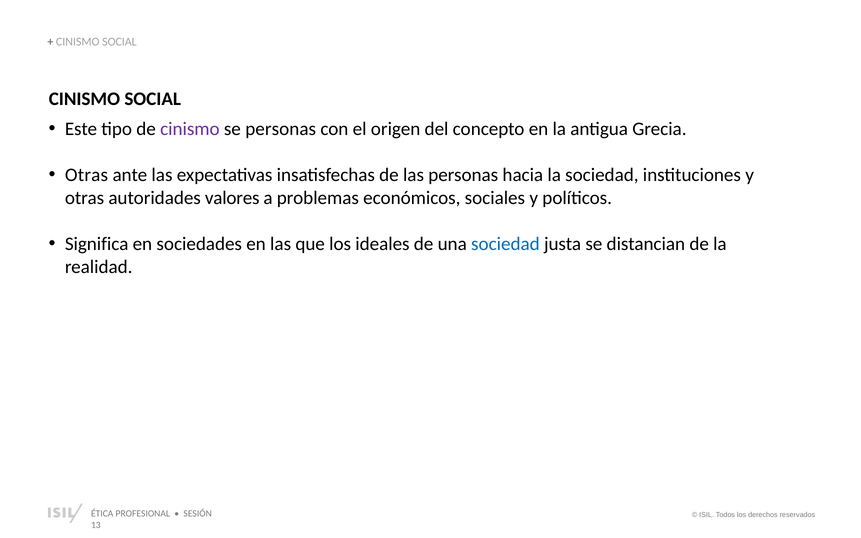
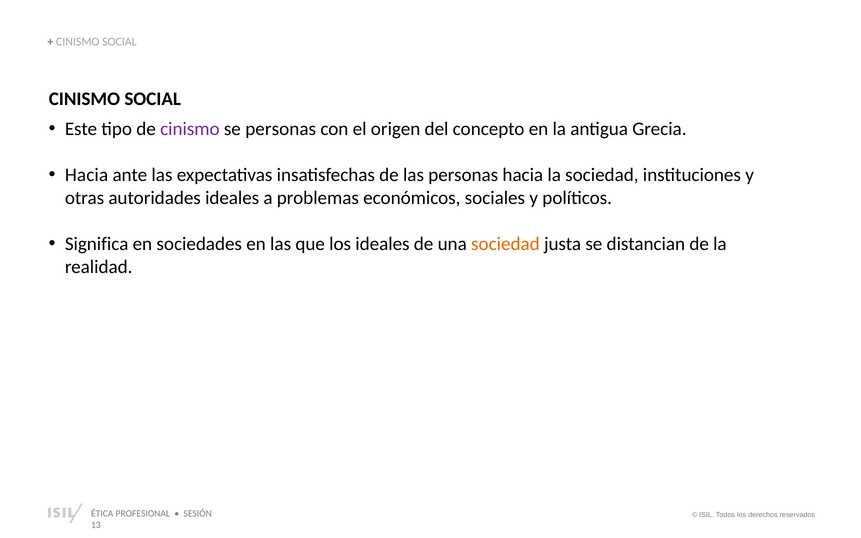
Otras: Otras -> Hacia (87, 175)
autoridades valores: valores -> ideales (232, 198)
sociedad colour: blue -> orange (505, 244)
